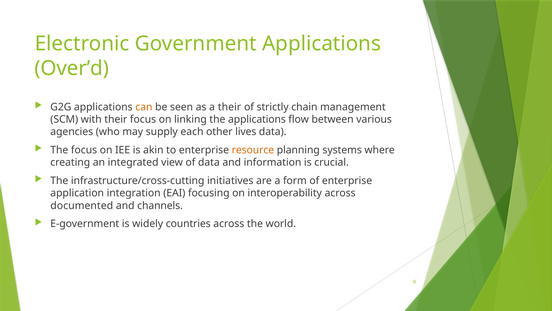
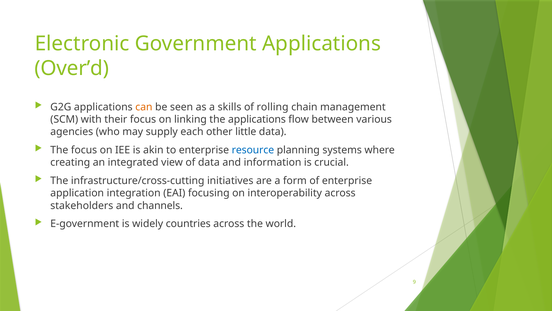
a their: their -> skills (230, 107)
strictly: strictly -> rolling (273, 107)
lives: lives -> little (246, 132)
resource colour: orange -> blue (253, 150)
documented: documented -> stakeholders (82, 205)
